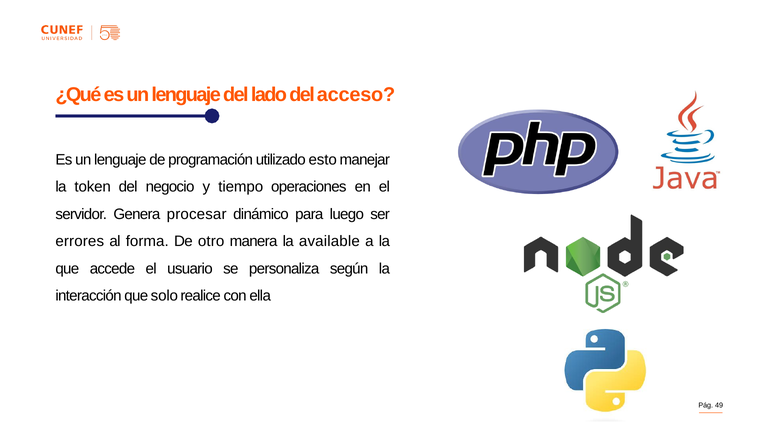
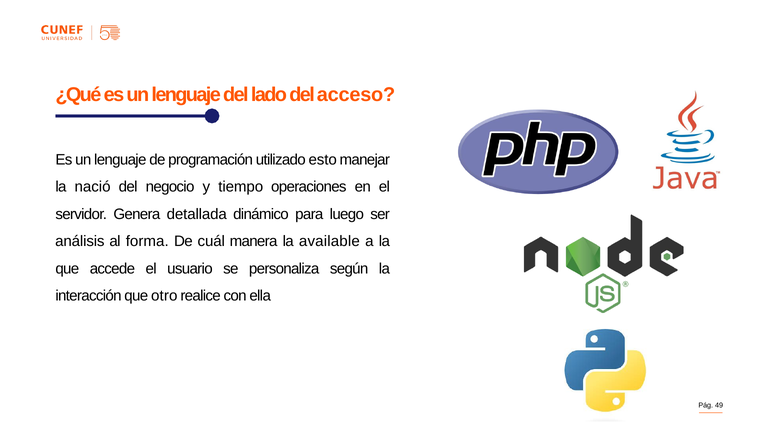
token: token -> nació (93, 187)
procesar: procesar -> detallada (197, 214)
errores: errores -> análisis (80, 241)
otro: otro -> cuál (211, 241)
solo: solo -> otro (164, 296)
